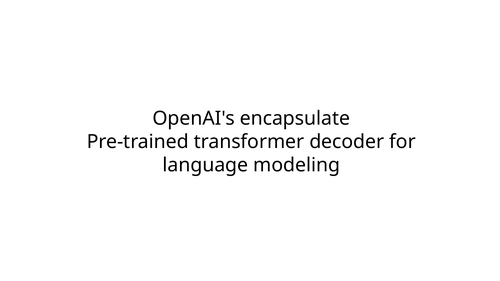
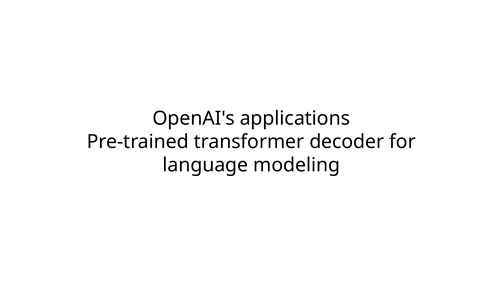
encapsulate: encapsulate -> applications (295, 119)
